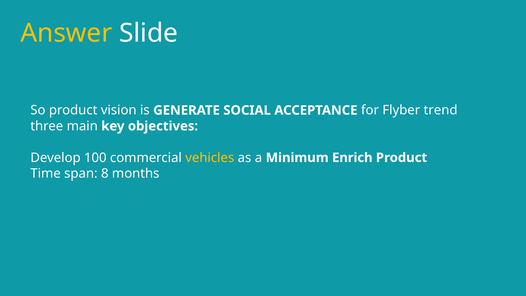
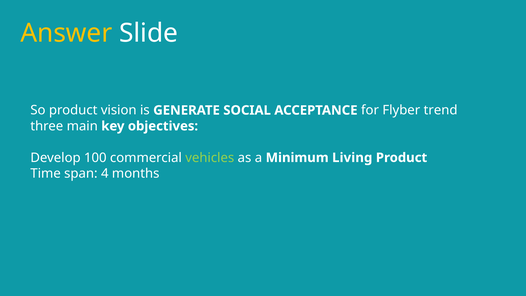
vehicles colour: yellow -> light green (210, 158)
Enrich: Enrich -> Living (352, 158)
8: 8 -> 4 (105, 173)
